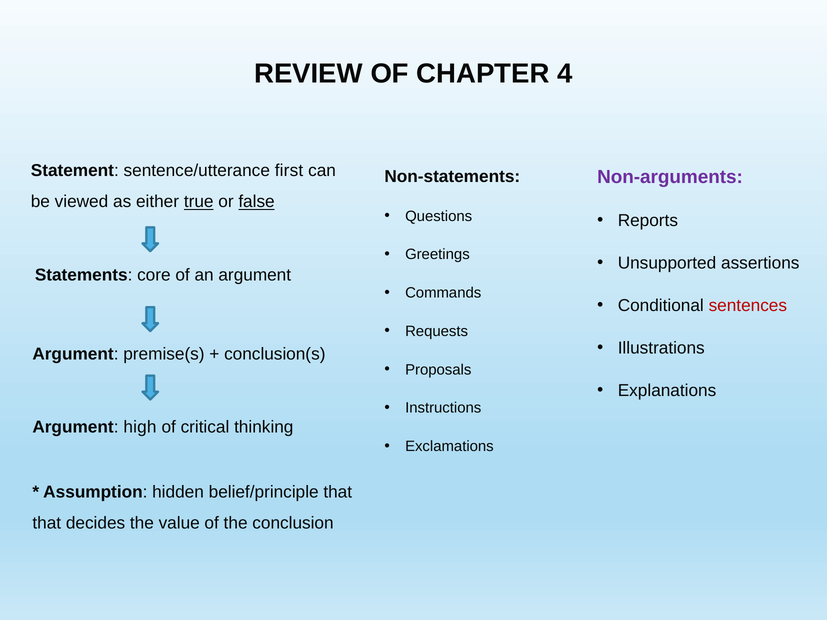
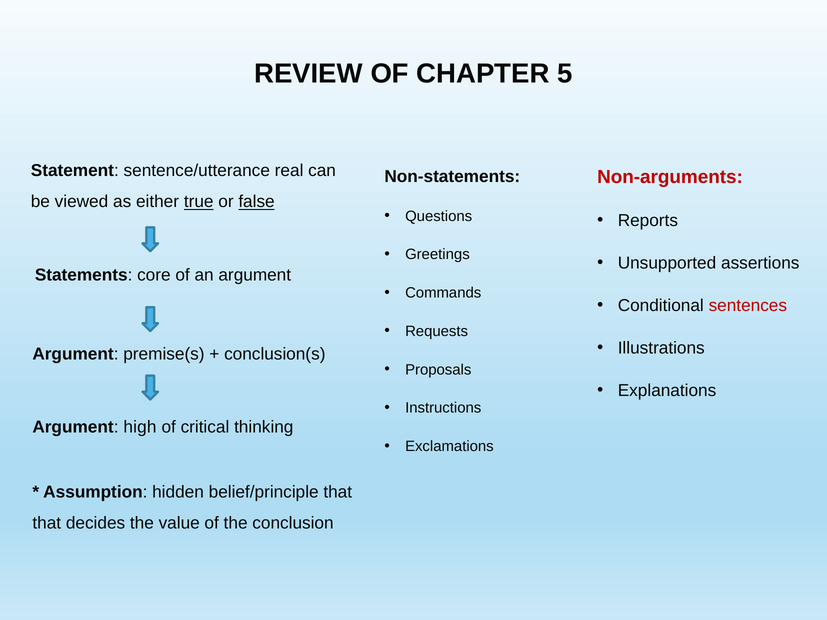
4: 4 -> 5 (565, 74)
first: first -> real (289, 171)
Non-arguments colour: purple -> red (670, 177)
